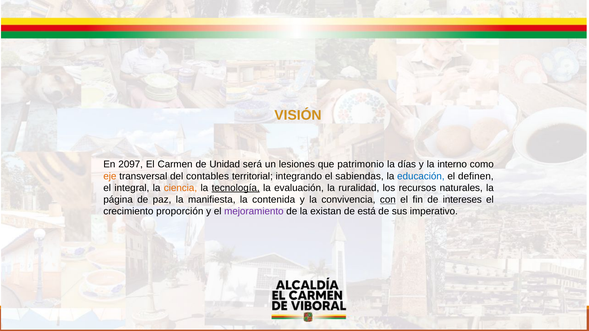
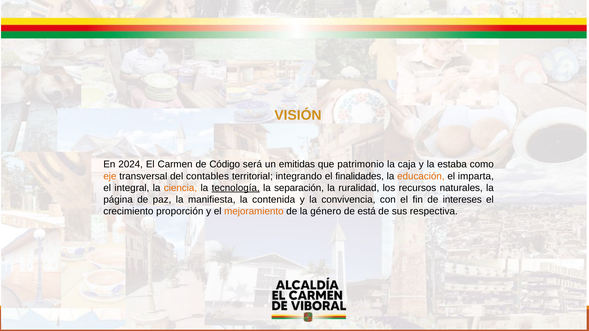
2097: 2097 -> 2024 (131, 165)
Unidad: Unidad -> Código (225, 165)
lesiones: lesiones -> emitidas (297, 165)
días: días -> caja (407, 165)
interno: interno -> estaba (452, 165)
sabiendas: sabiendas -> finalidades (360, 176)
educación colour: blue -> orange (421, 176)
definen: definen -> imparta (476, 176)
evaluación: evaluación -> separación (299, 188)
con underline: present -> none (388, 200)
mejoramiento colour: purple -> orange (254, 212)
existan: existan -> género (326, 212)
imperativo: imperativo -> respectiva (434, 212)
